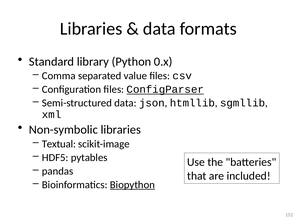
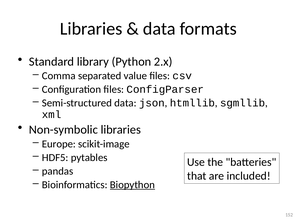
0.x: 0.x -> 2.x (163, 62)
ConfigParser underline: present -> none (165, 90)
Textual: Textual -> Europe (59, 144)
